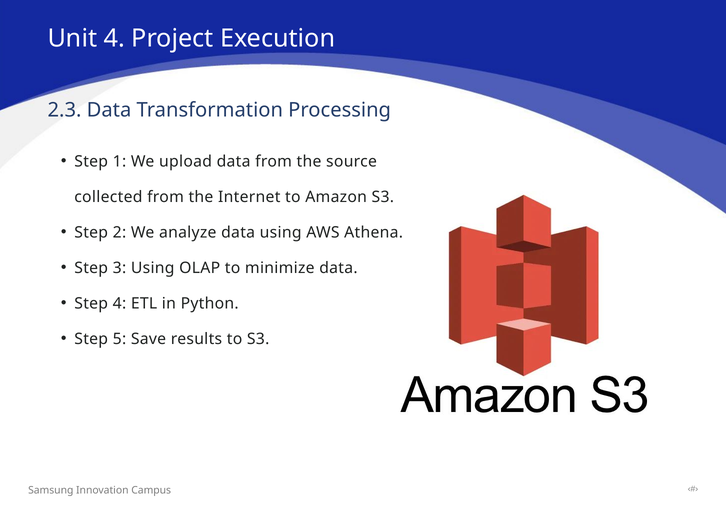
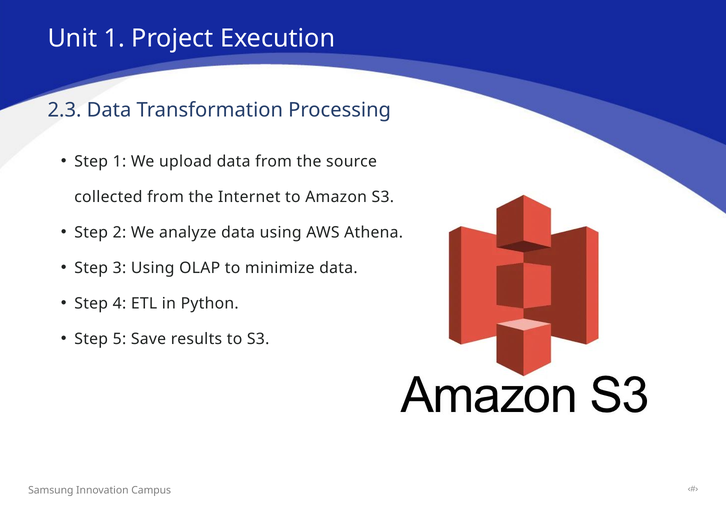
Unit 4: 4 -> 1 (114, 39)
